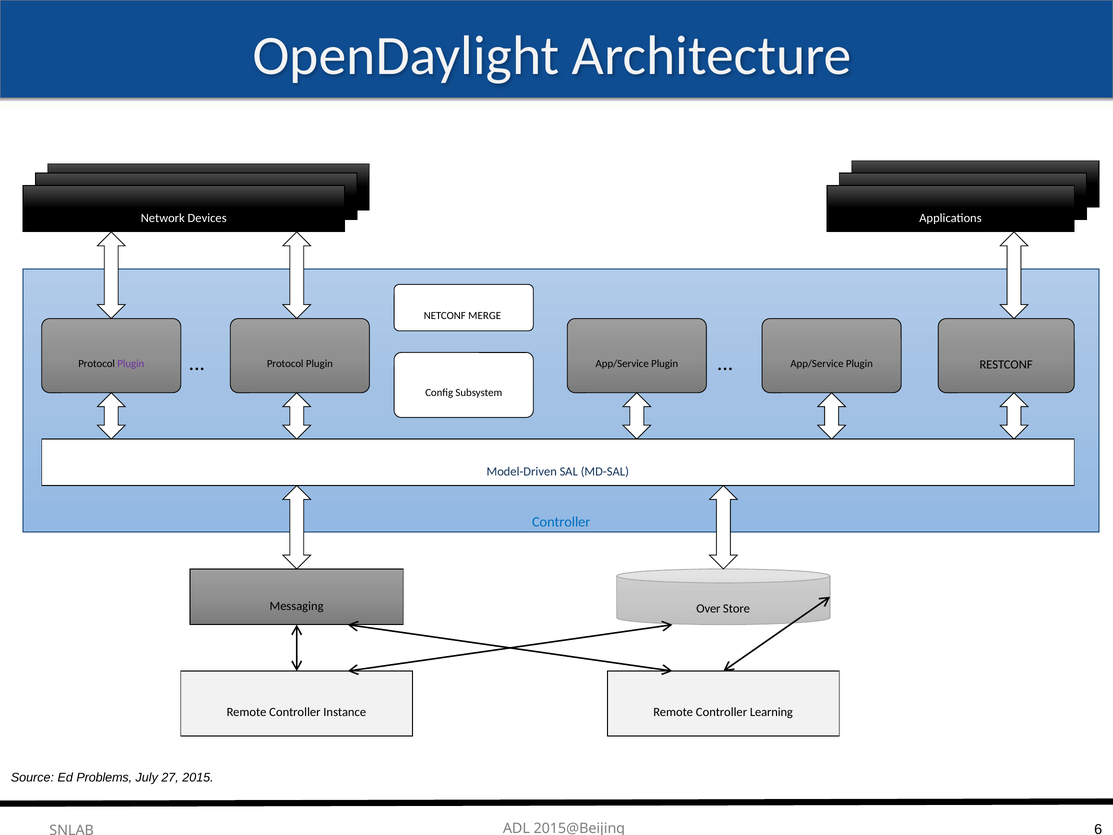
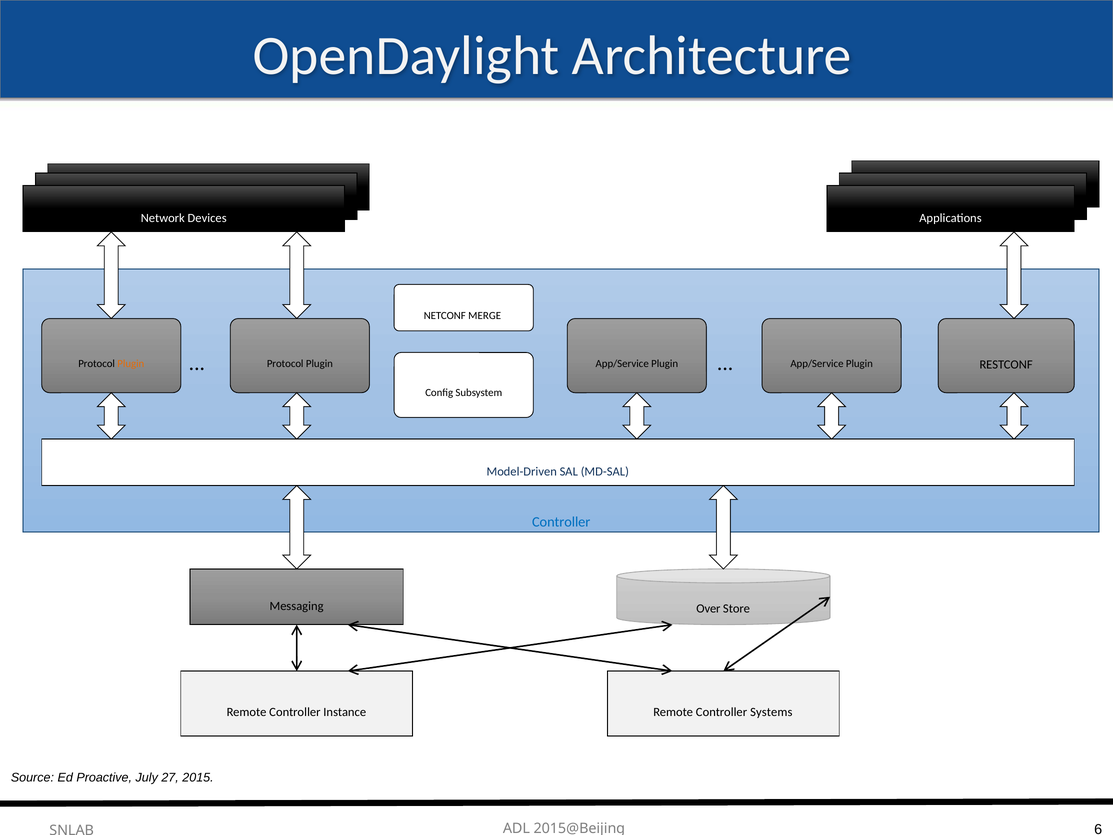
Plugin colour: purple -> orange (131, 363)
Learning: Learning -> Systems (771, 712)
Problems: Problems -> Proactive (104, 777)
